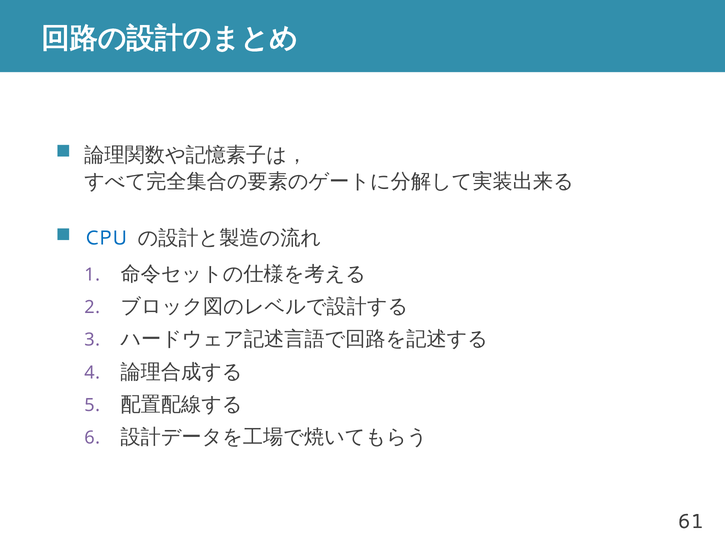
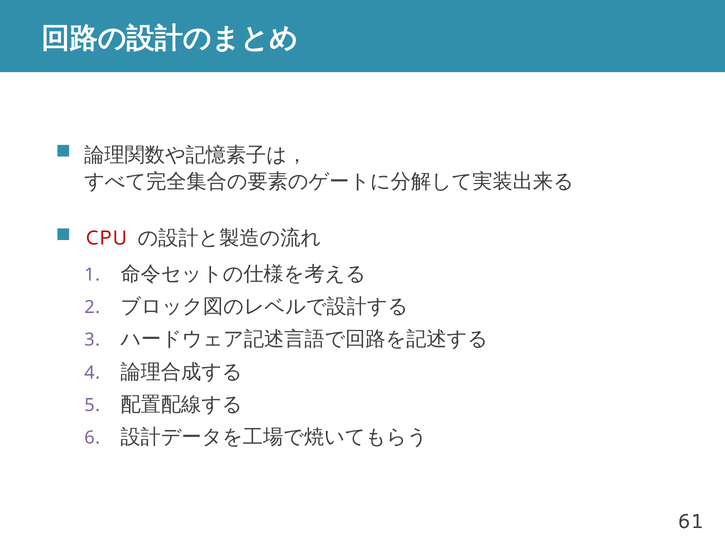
CPU colour: blue -> red (106, 238)
